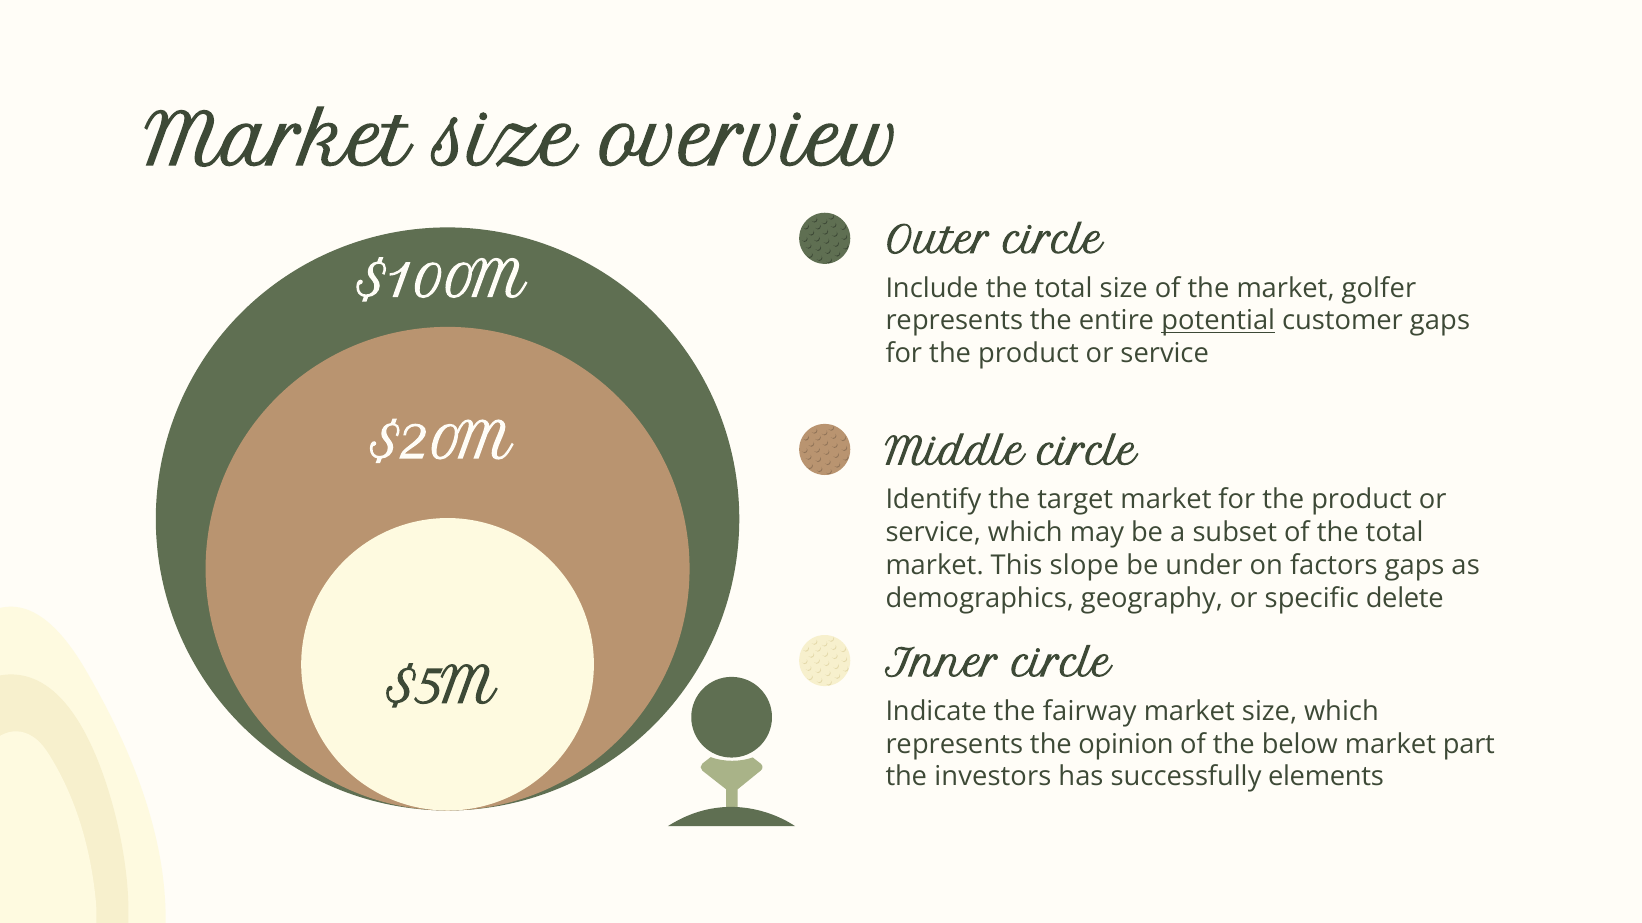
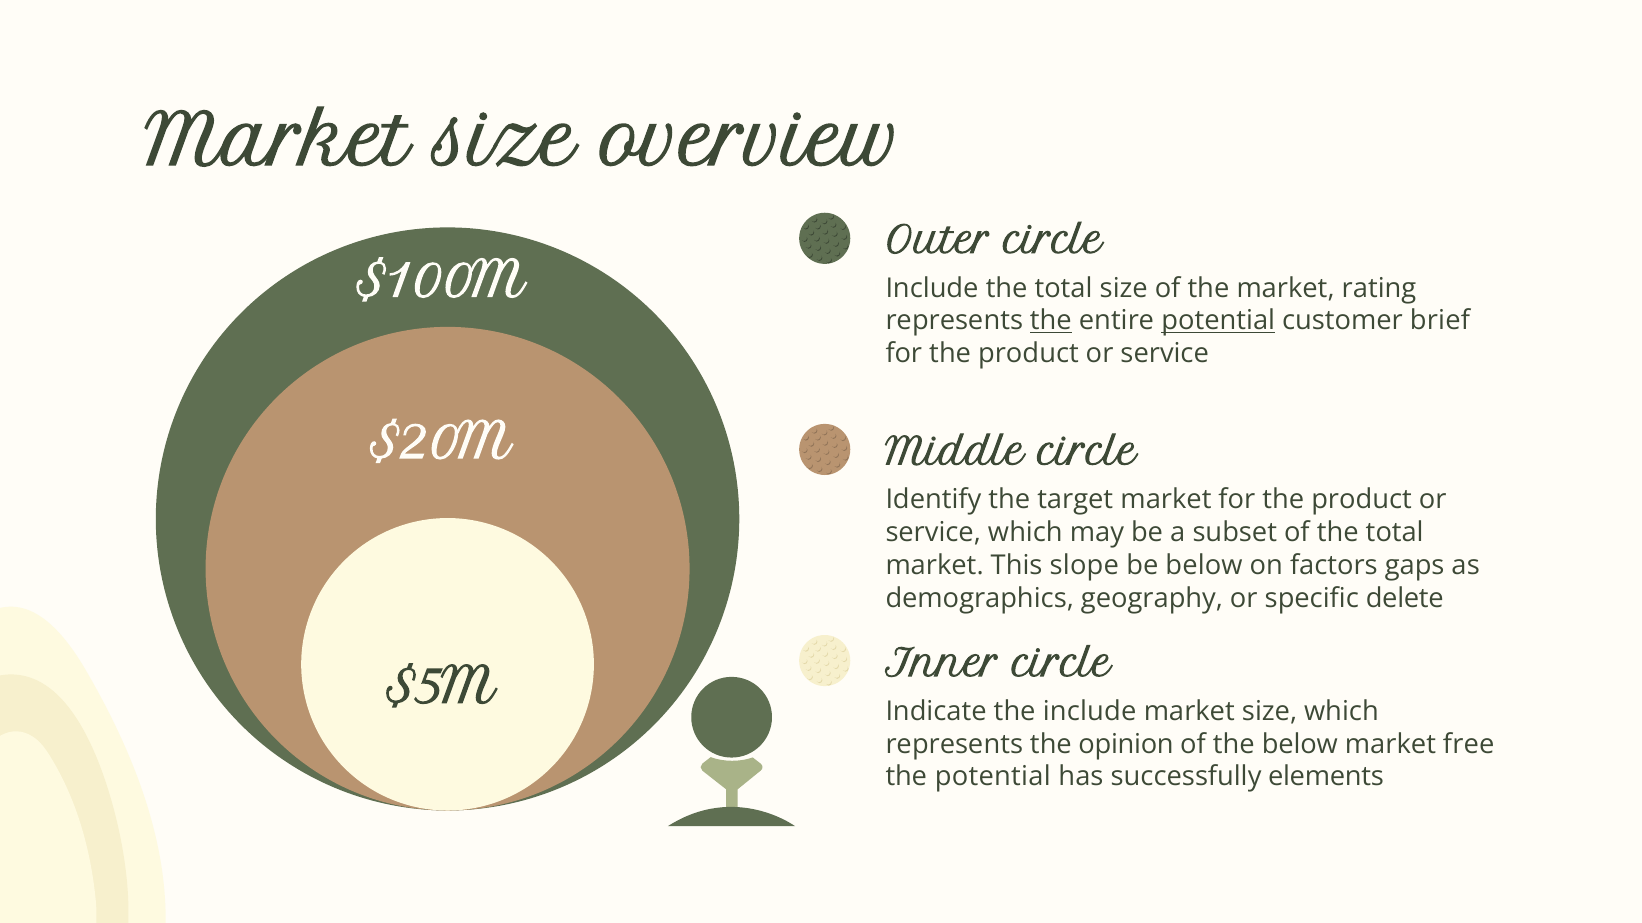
golfer: golfer -> rating (1379, 288)
the underline: none -> present (1051, 321)
customer gaps: gaps -> brief (1440, 321)
be under: under -> below (1204, 566)
the fairway: fairway -> include (1090, 712)
part: part -> free (1469, 745)
the investors: investors -> potential (993, 777)
